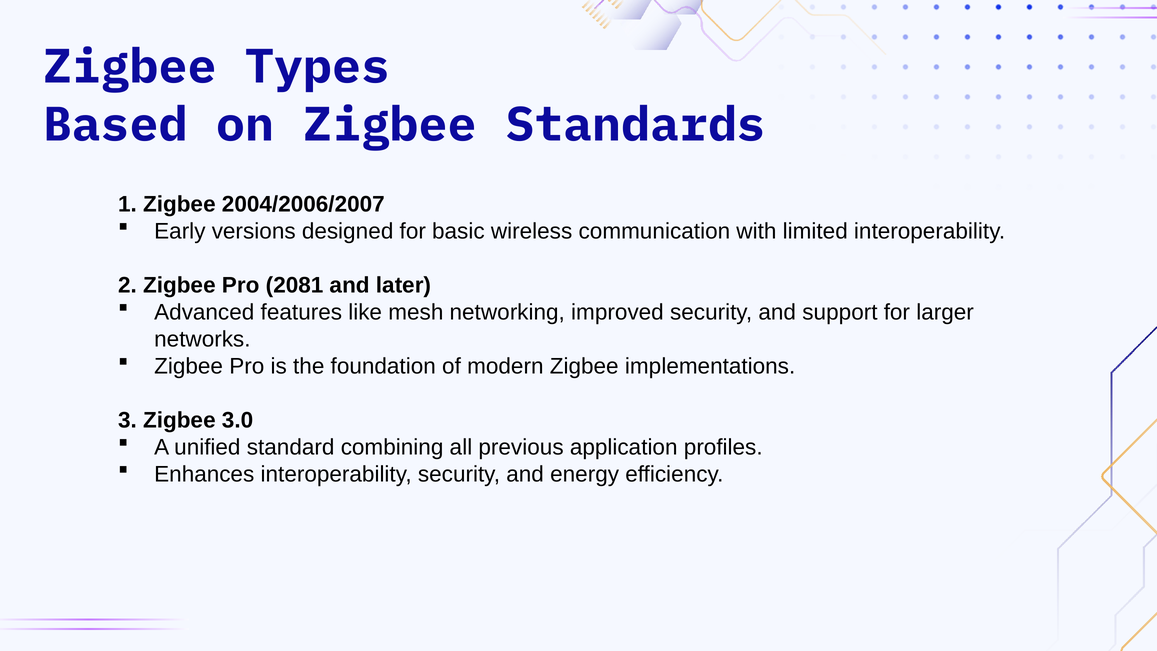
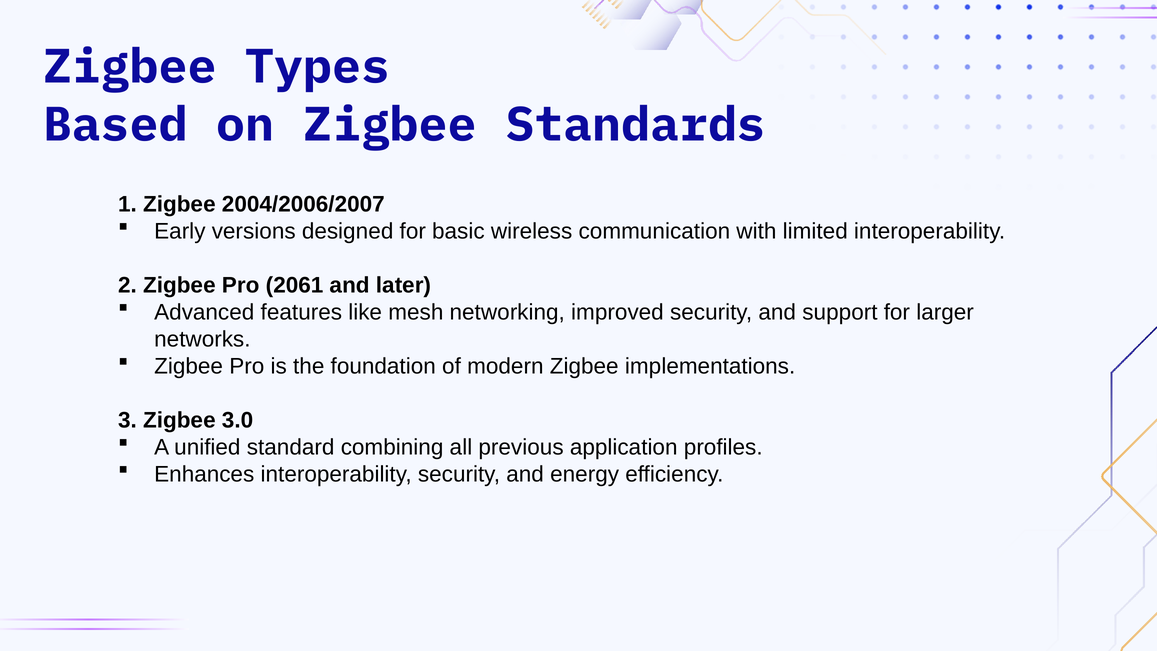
2081: 2081 -> 2061 (295, 285)
